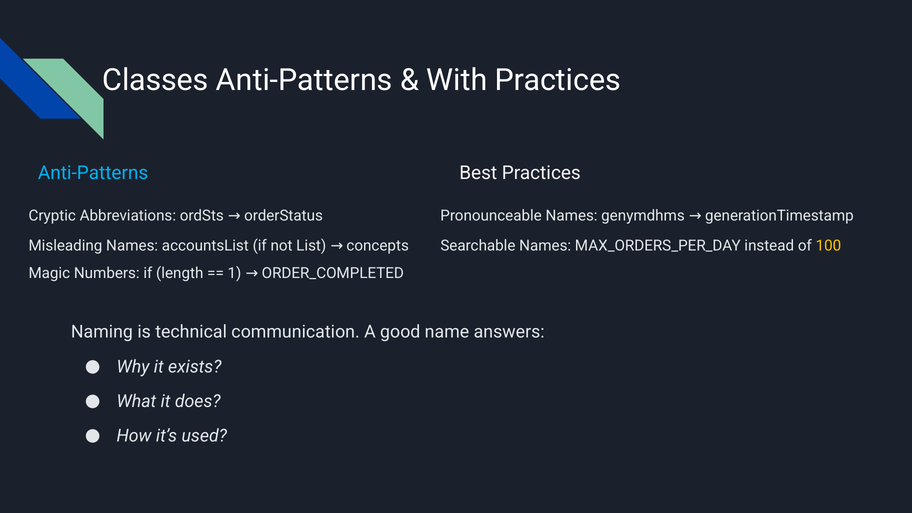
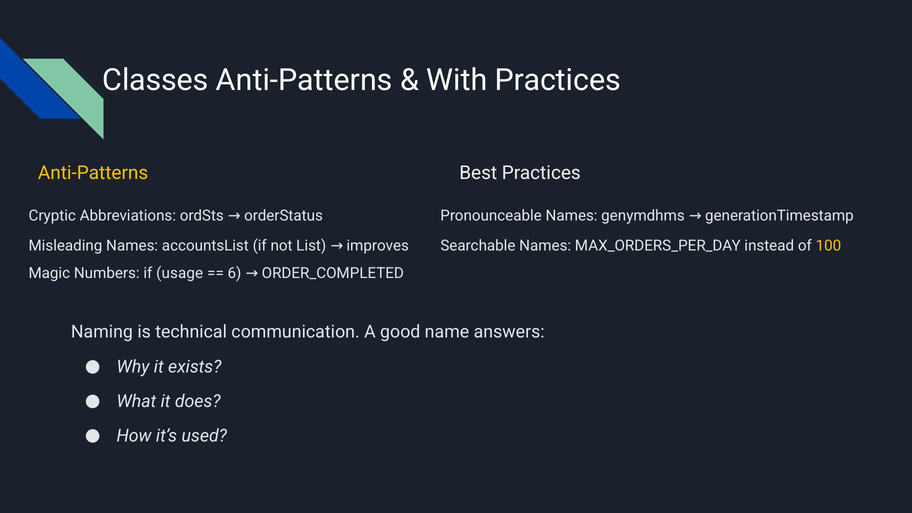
Anti-Patterns colour: light blue -> yellow (93, 173)
concepts: concepts -> improves (378, 246)
length: length -> usage (180, 273)
1: 1 -> 6 (234, 273)
